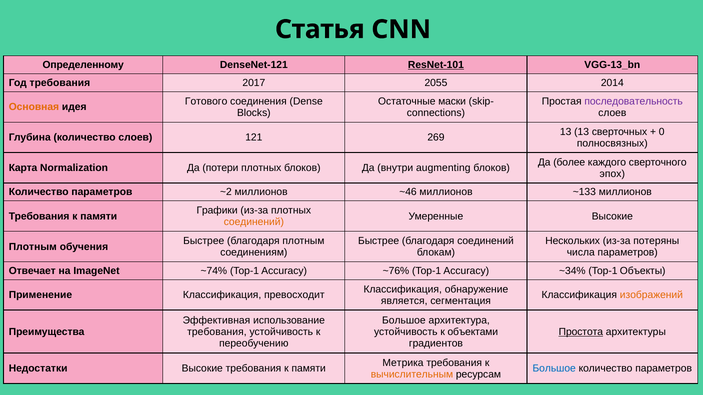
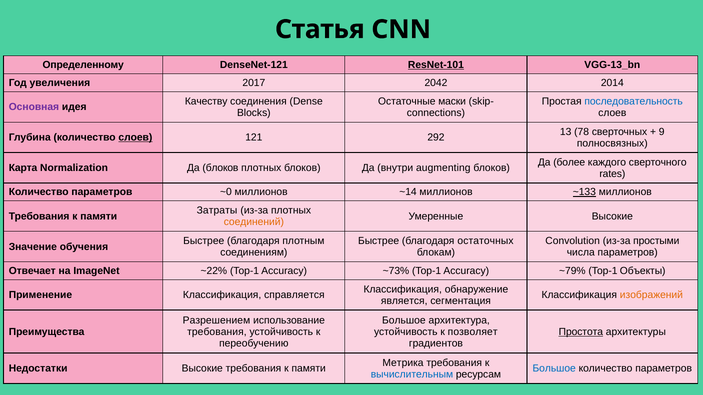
Год требования: требования -> увеличения (60, 83)
2055: 2055 -> 2042 (436, 83)
Готового: Готового -> Качеству (206, 101)
последовательность colour: purple -> blue (634, 101)
Основная colour: orange -> purple (34, 107)
13 13: 13 -> 78 (582, 132)
0: 0 -> 9 (662, 132)
слоев underline: none -> present (135, 138)
269: 269 -> 292 (436, 138)
Да потери: потери -> блоков (220, 168)
эпох: эпох -> rates (612, 174)
~2: ~2 -> ~0 (226, 192)
~46: ~46 -> ~14 (408, 192)
~133 underline: none -> present (584, 192)
Графики: Графики -> Затраты (217, 211)
благодаря соединений: соединений -> остаточных (486, 241)
Нескольких: Нескольких -> Convolution (573, 241)
потеряны: потеряны -> простыми (656, 241)
Плотным: Плотным -> Значение (33, 247)
~74%: ~74% -> ~22% (214, 271)
~76%: ~76% -> ~73% (396, 271)
~34%: ~34% -> ~79% (572, 271)
превосходит: превосходит -> справляется (294, 295)
Эффективная: Эффективная -> Разрешением (216, 321)
объектами: объектами -> позволяет (473, 332)
вычислительным colour: orange -> blue (412, 375)
